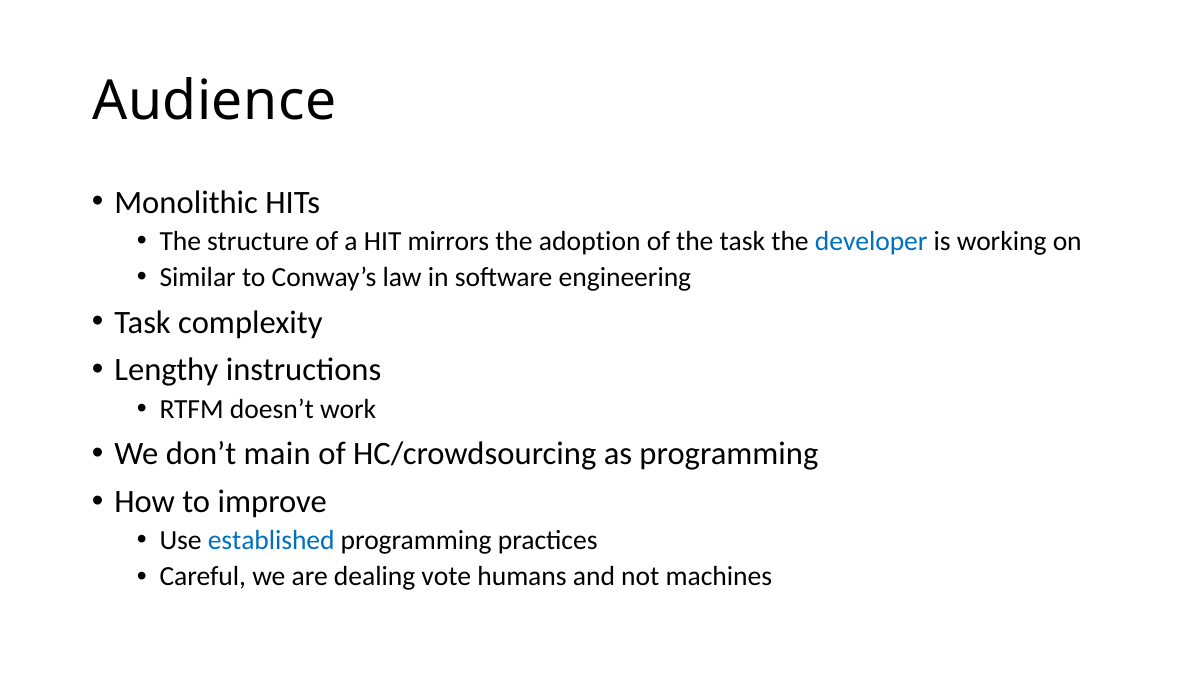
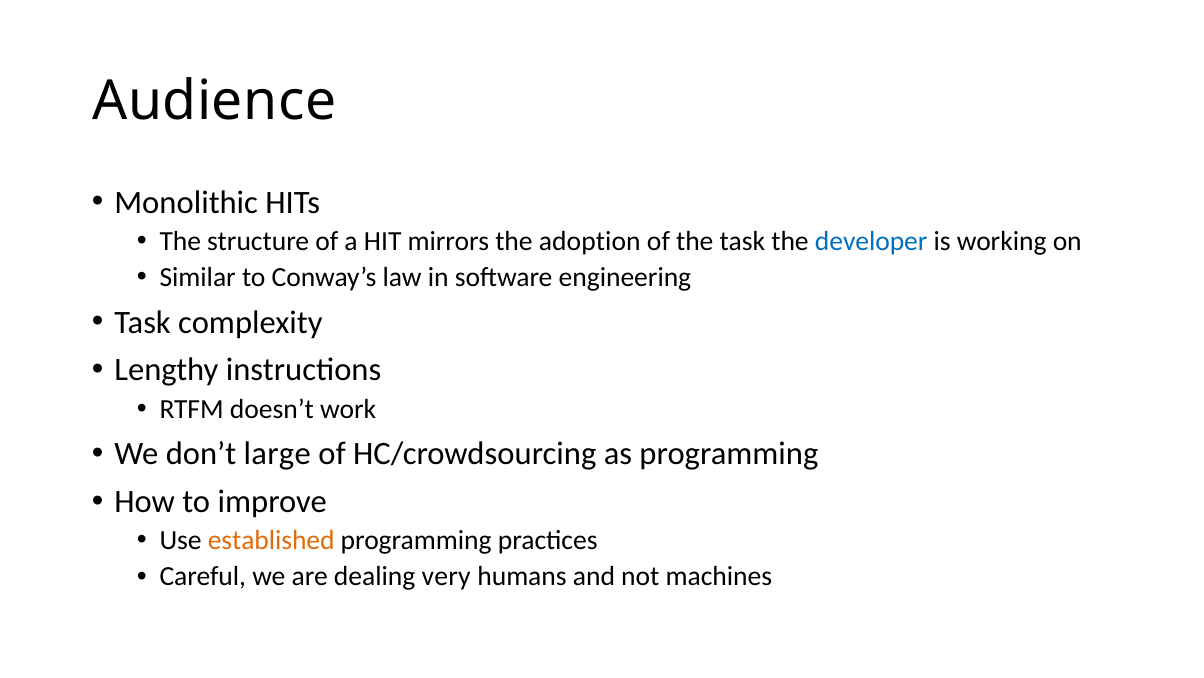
main: main -> large (277, 454)
established colour: blue -> orange (271, 540)
vote: vote -> very (446, 576)
